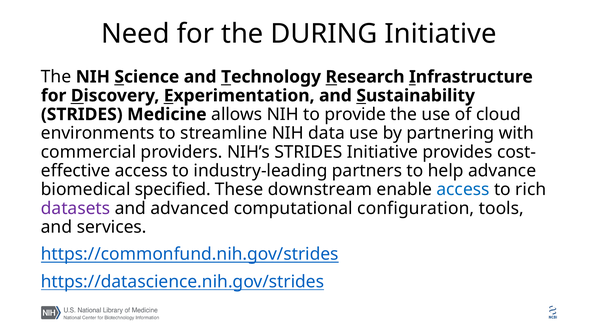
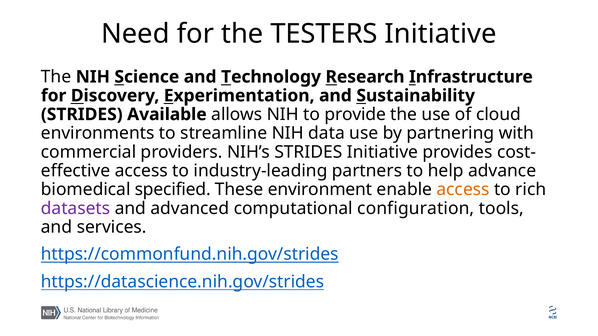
DURING: DURING -> TESTERS (324, 34)
Medicine: Medicine -> Available (167, 115)
downstream: downstream -> environment (320, 190)
access colour: blue -> orange (463, 190)
